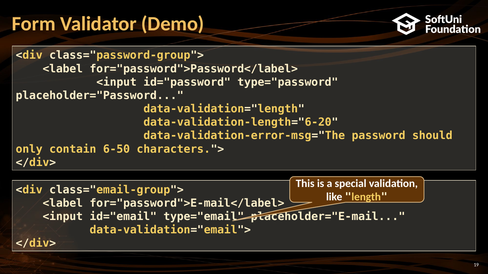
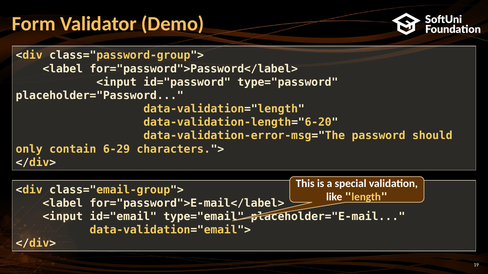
6-50: 6-50 -> 6-29 (116, 149)
